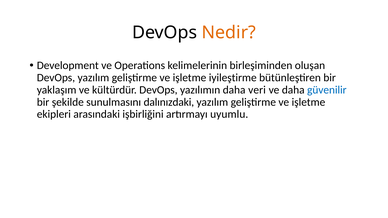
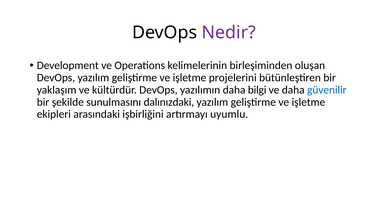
Nedir colour: orange -> purple (229, 33)
iyileştirme: iyileştirme -> projelerini (233, 78)
veri: veri -> bilgi (257, 90)
